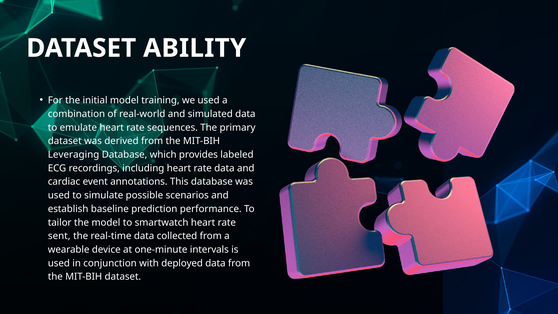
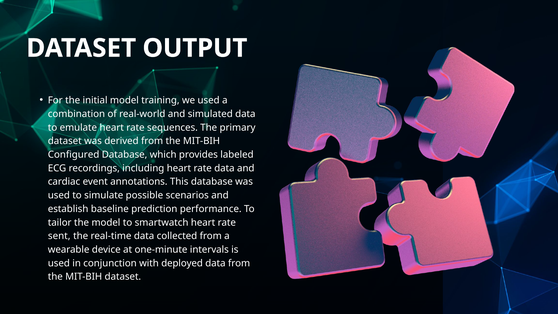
ABILITY: ABILITY -> OUTPUT (195, 48)
Leveraging: Leveraging -> Configured (74, 155)
